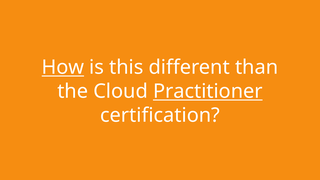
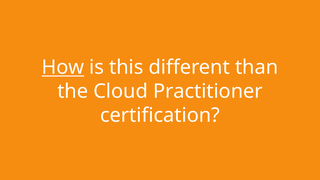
Practitioner underline: present -> none (208, 91)
